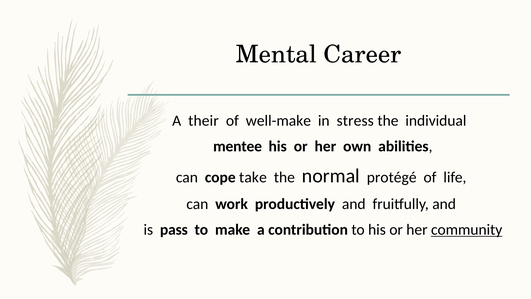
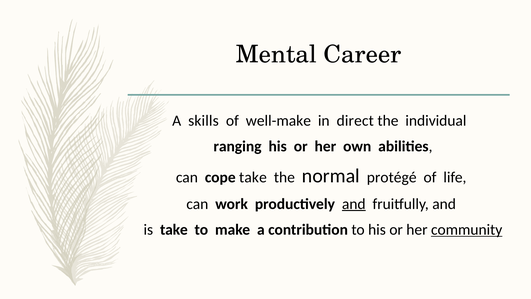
their: their -> skills (203, 121)
stress: stress -> direct (355, 121)
mentee: mentee -> ranging (238, 146)
and underline: none -> present (354, 204)
is pass: pass -> take (174, 229)
